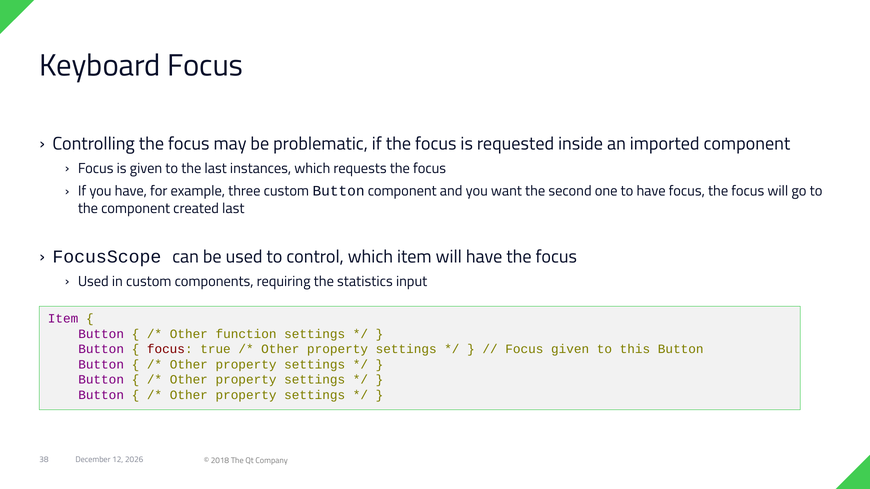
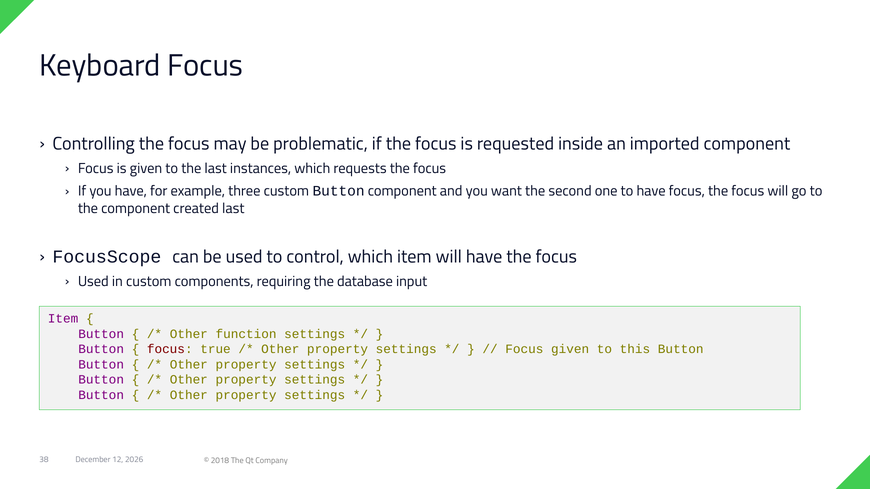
statistics: statistics -> database (365, 282)
